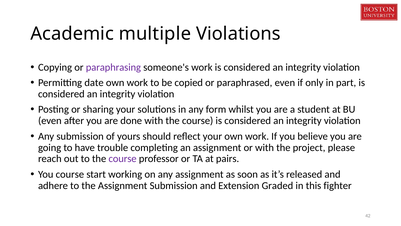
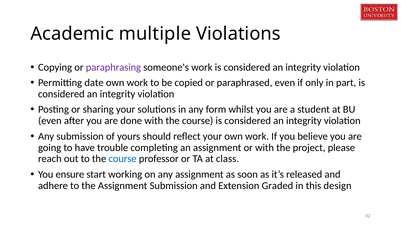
course colour: purple -> blue (123, 159)
pairs: pairs -> class (227, 159)
You course: course -> ensure (70, 174)
fighter: fighter -> design (338, 185)
